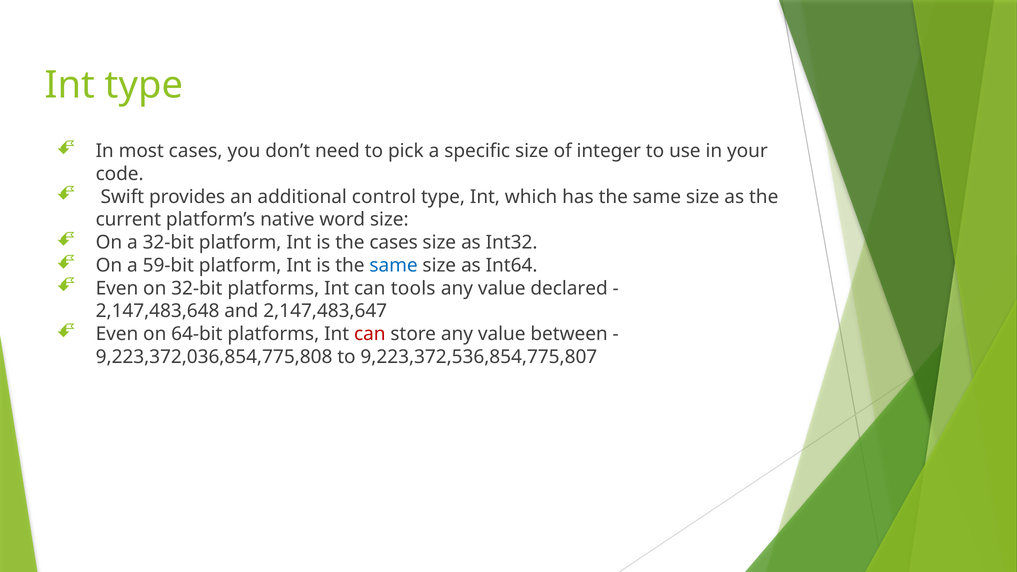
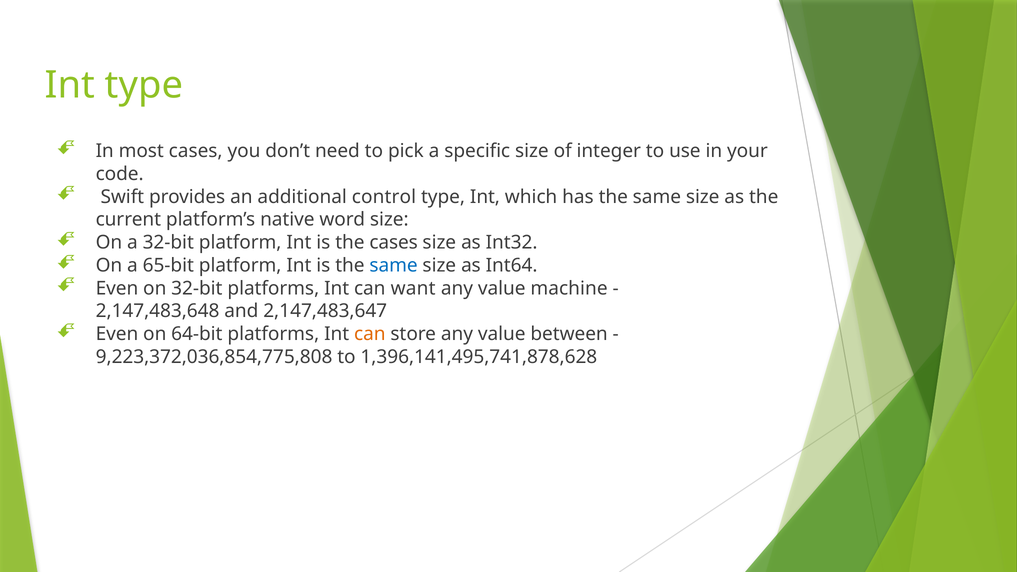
59-bit: 59-bit -> 65-bit (168, 265)
tools: tools -> want (413, 288)
declared: declared -> machine (569, 288)
can colour: red -> orange (370, 334)
9,223,372,536,854,775,807: 9,223,372,536,854,775,807 -> 1,396,141,495,741,878,628 (479, 357)
